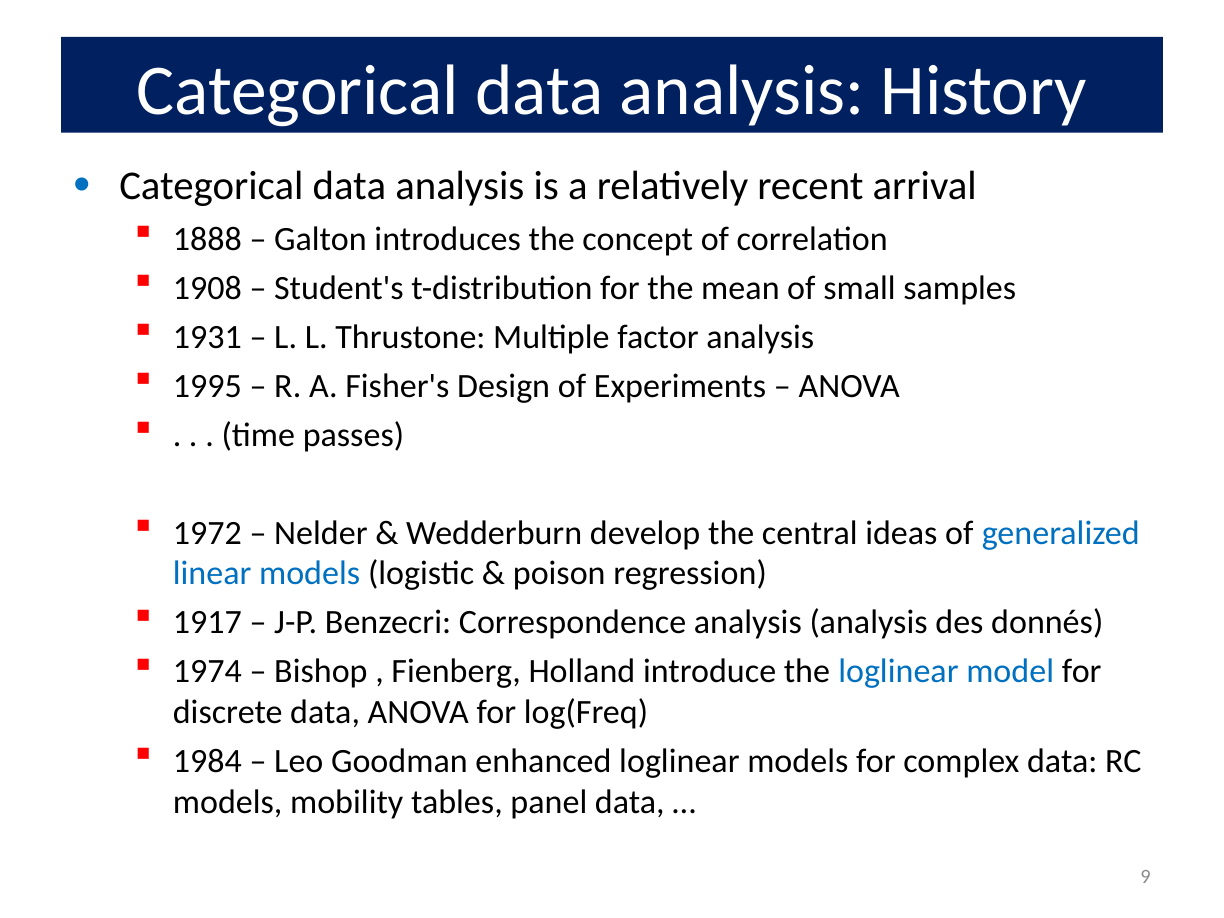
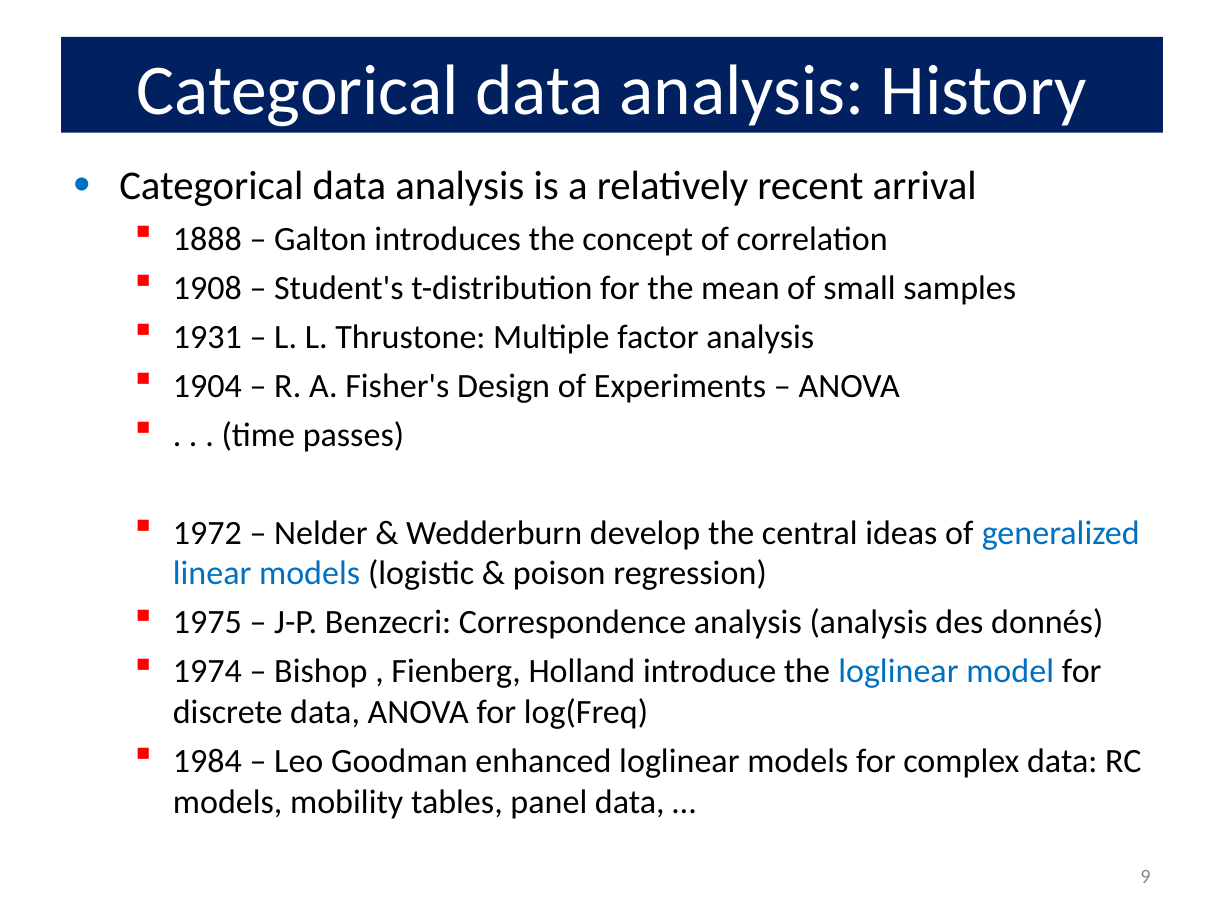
1995: 1995 -> 1904 (207, 386)
1917: 1917 -> 1975 (207, 623)
